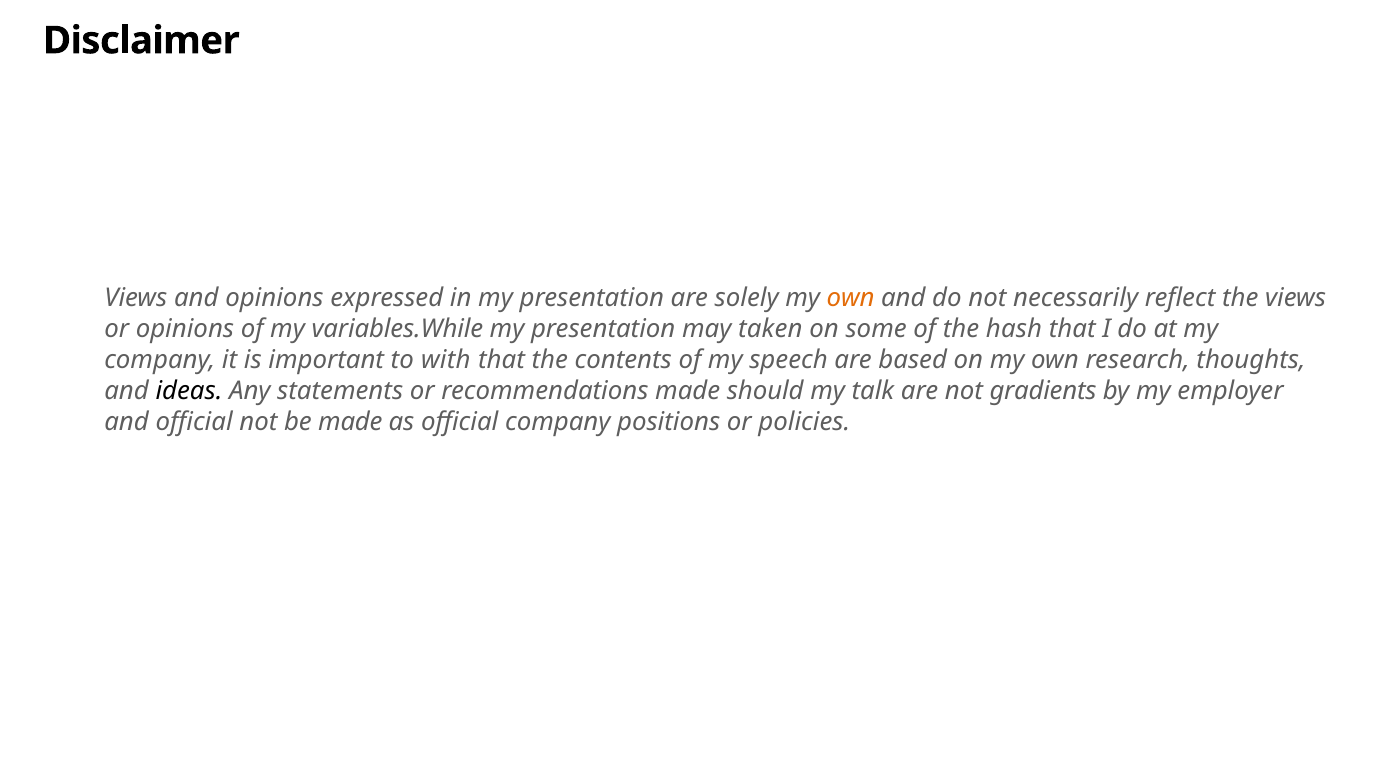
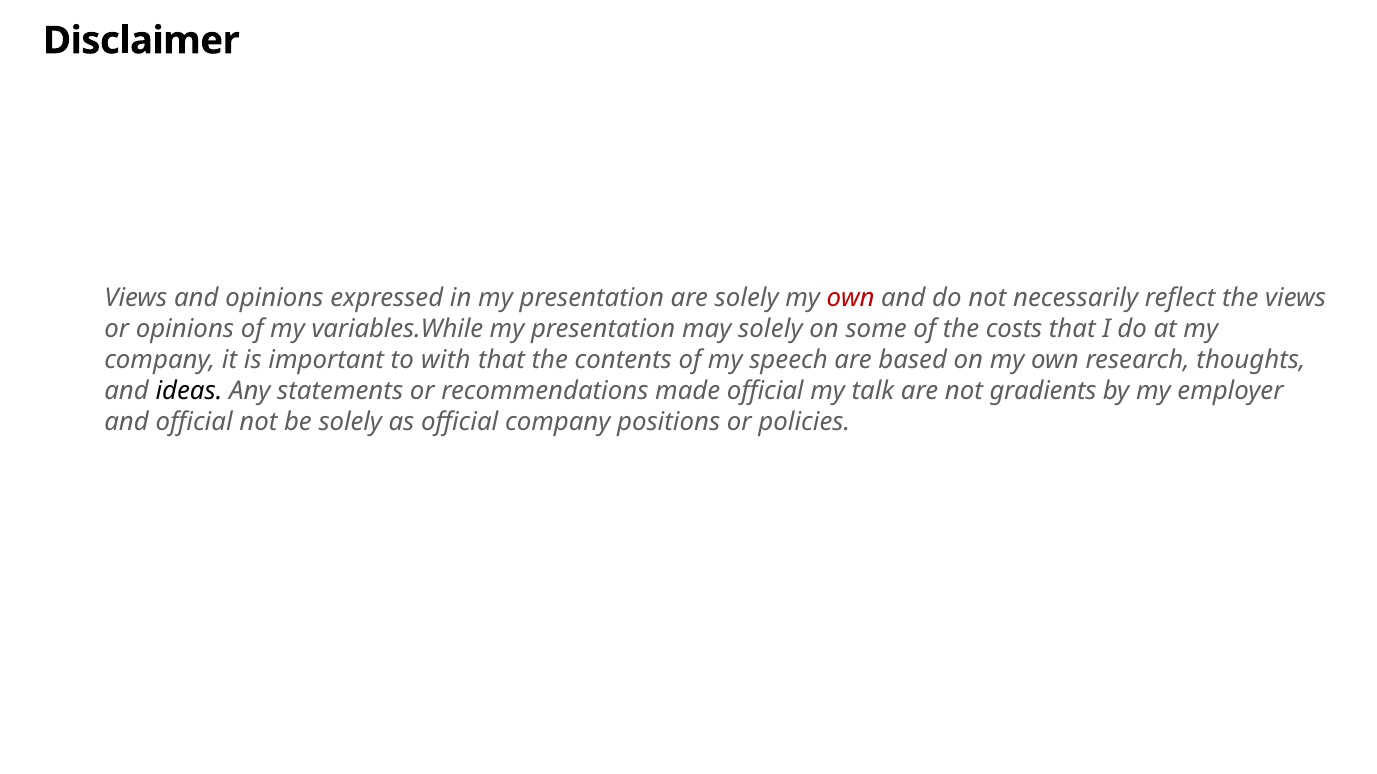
own colour: orange -> red (851, 299)
may taken: taken -> solely (770, 330)
hash: hash -> costs (1014, 330)
made should: should -> official (765, 392)
be made: made -> solely (350, 423)
